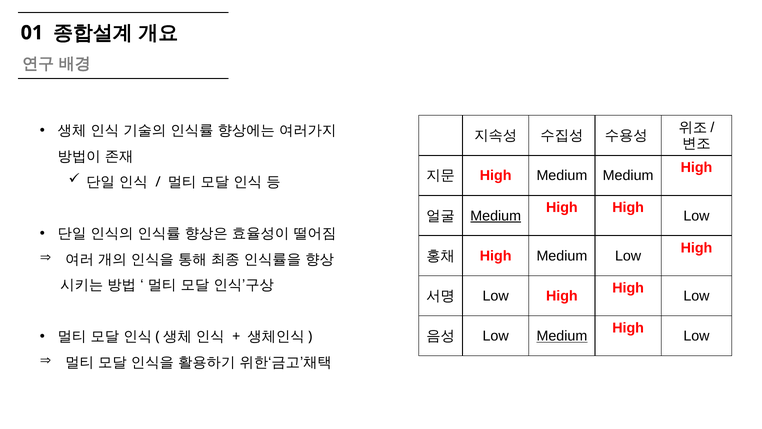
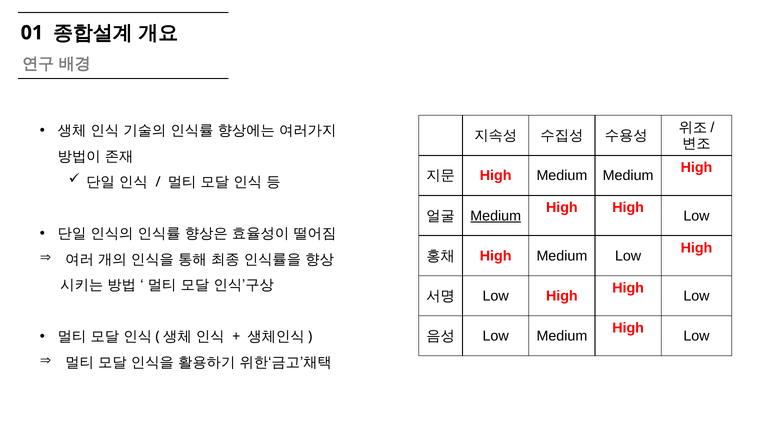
Medium underline: present -> none (562, 336)
